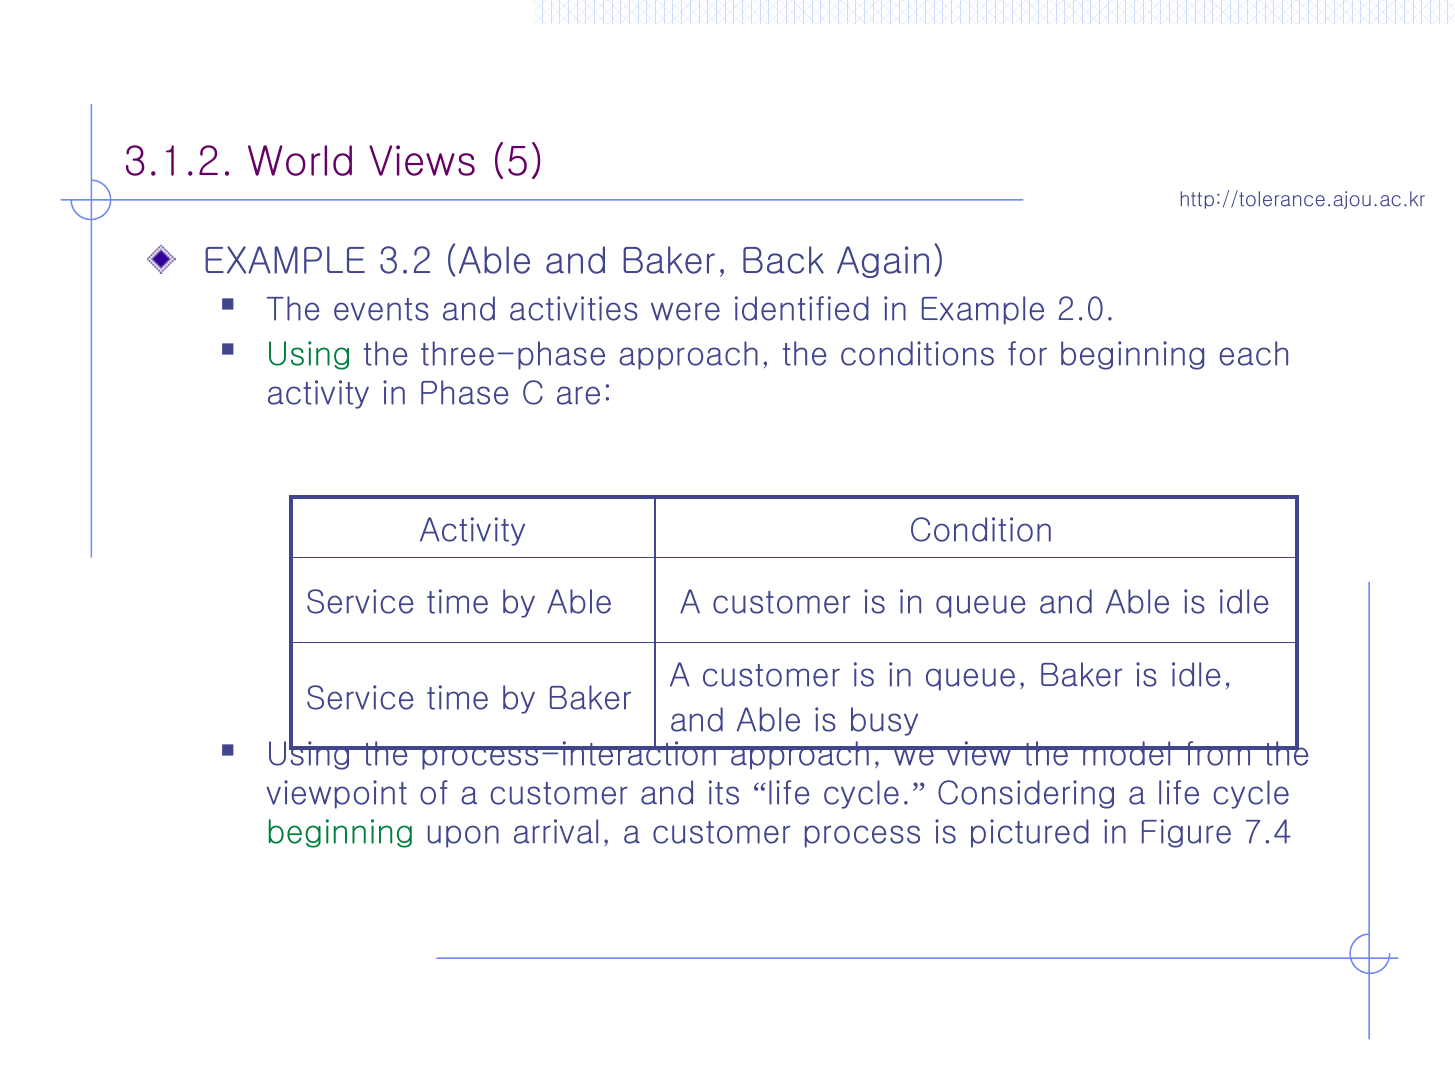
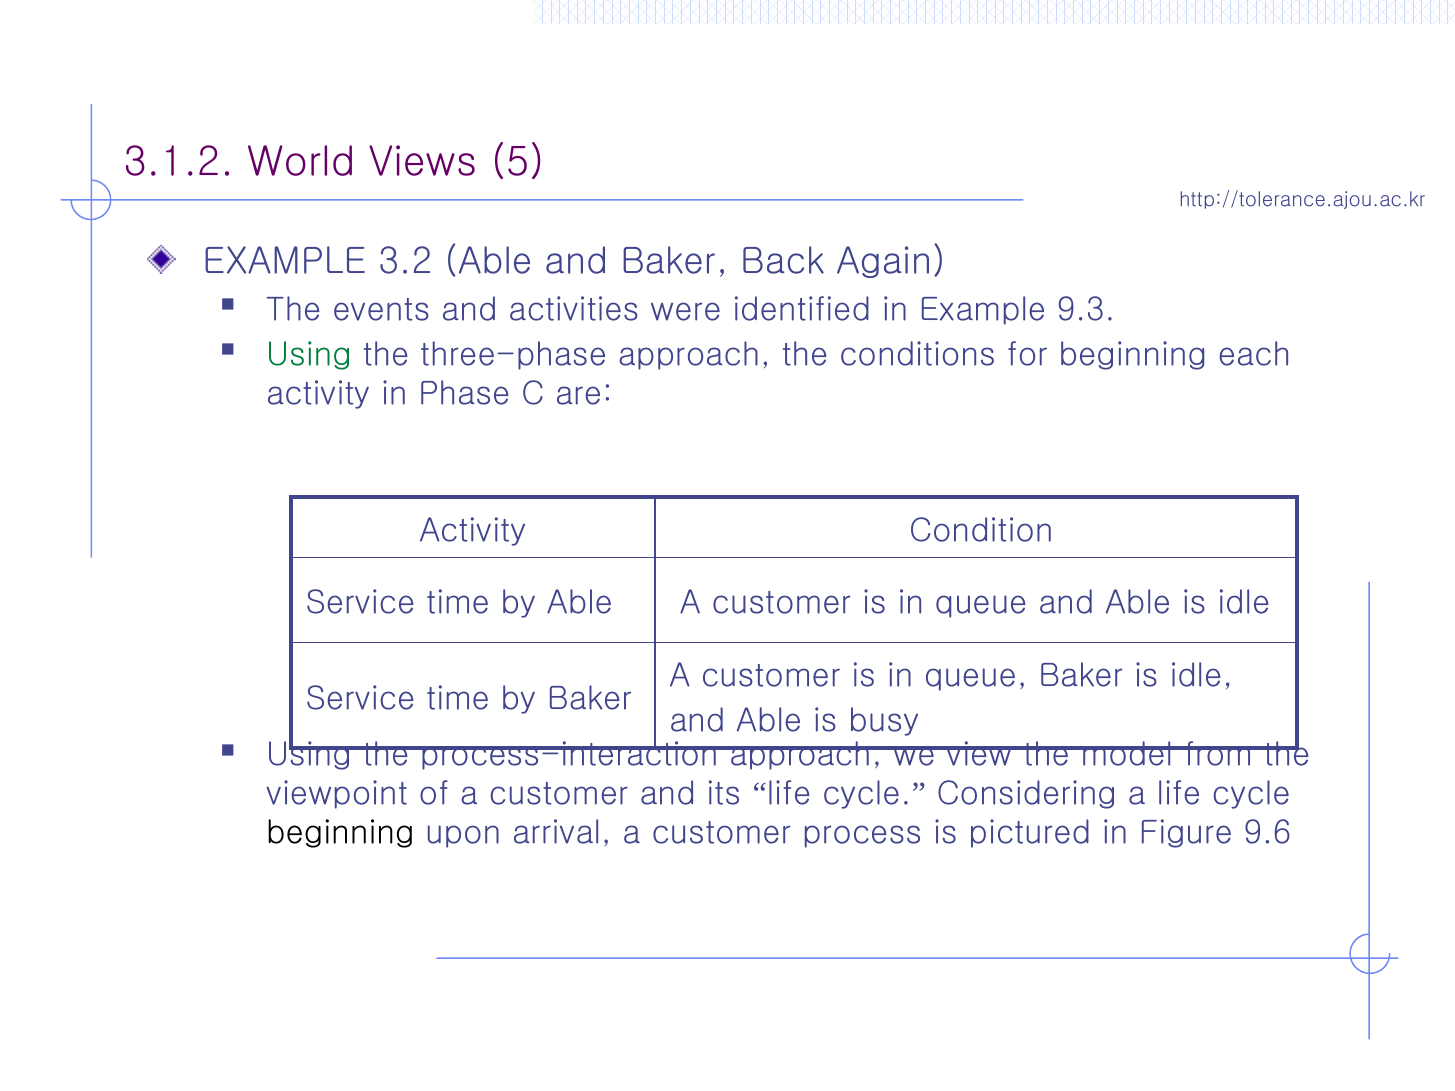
2.0: 2.0 -> 9.3 (1086, 309)
beginning colour: green -> black (340, 833)
7.4: 7.4 -> 9.6 (1268, 833)
